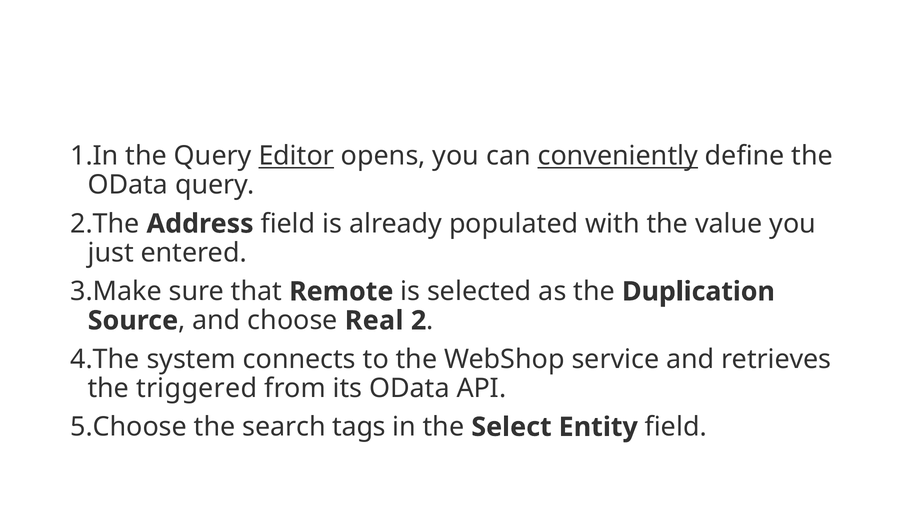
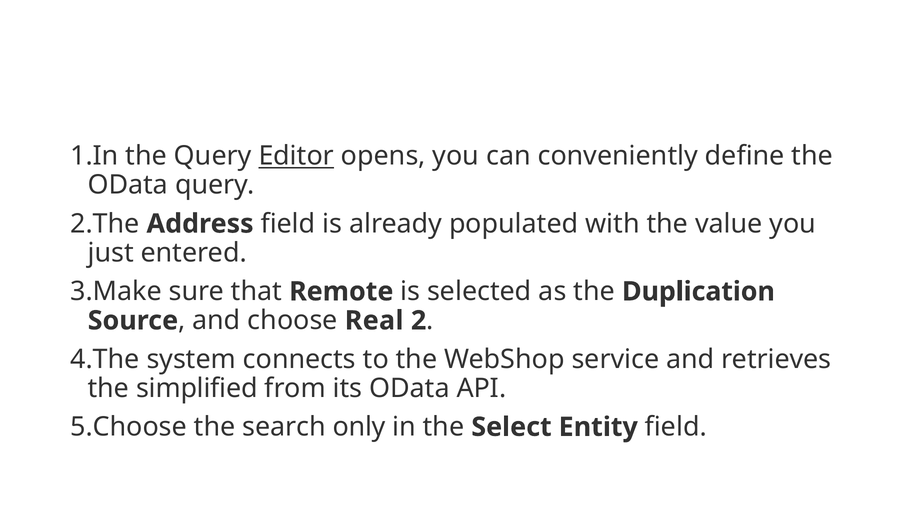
conveniently underline: present -> none (618, 156)
triggered: triggered -> simplified (197, 388)
tags: tags -> only (359, 427)
